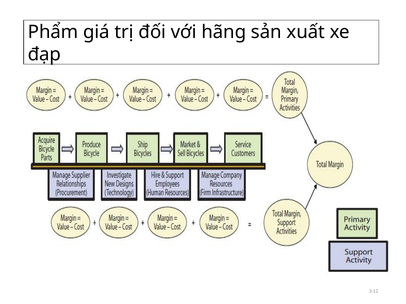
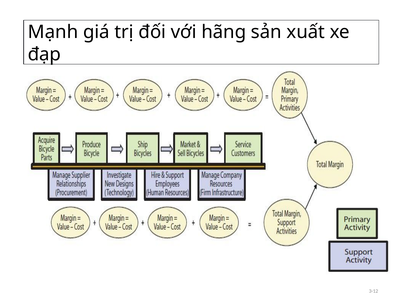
Phẩm: Phẩm -> Mạnh (53, 32)
